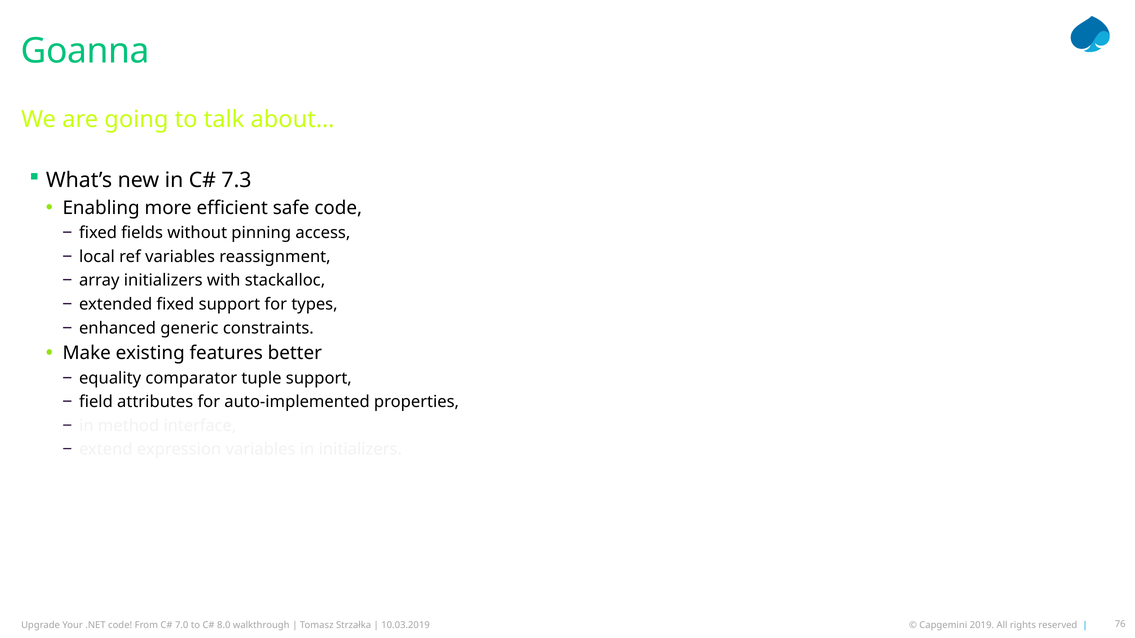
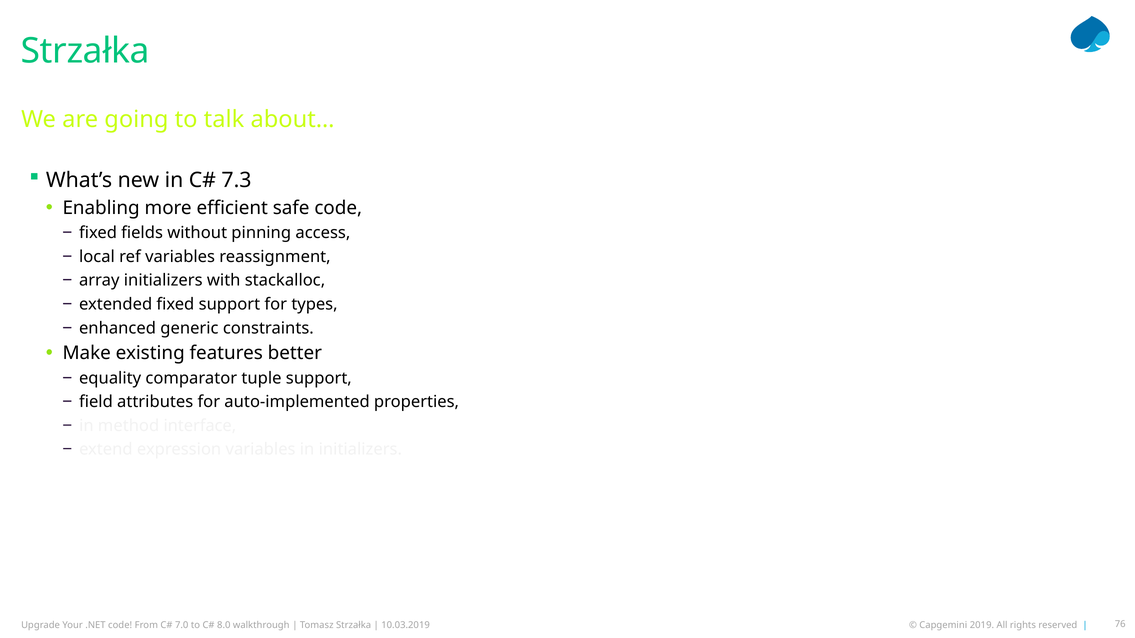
Goanna: Goanna -> Strzałka (85, 51)
